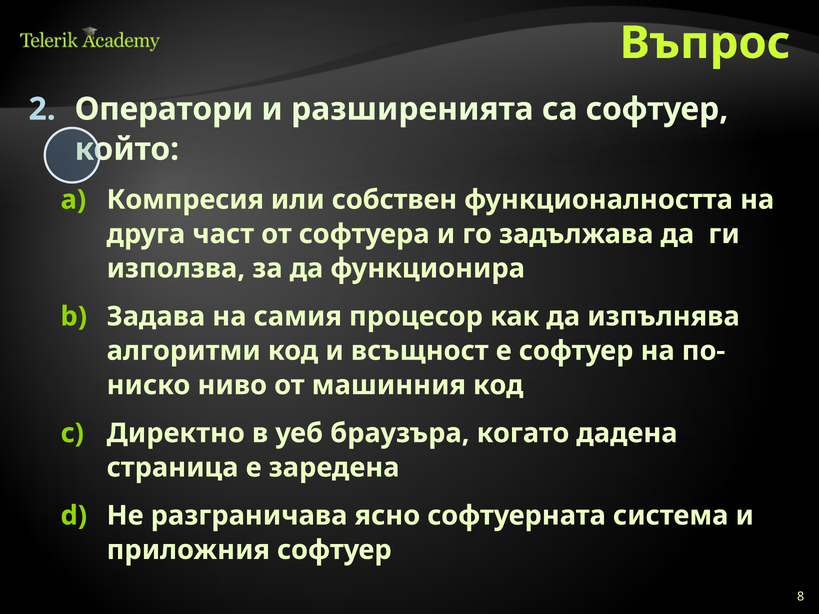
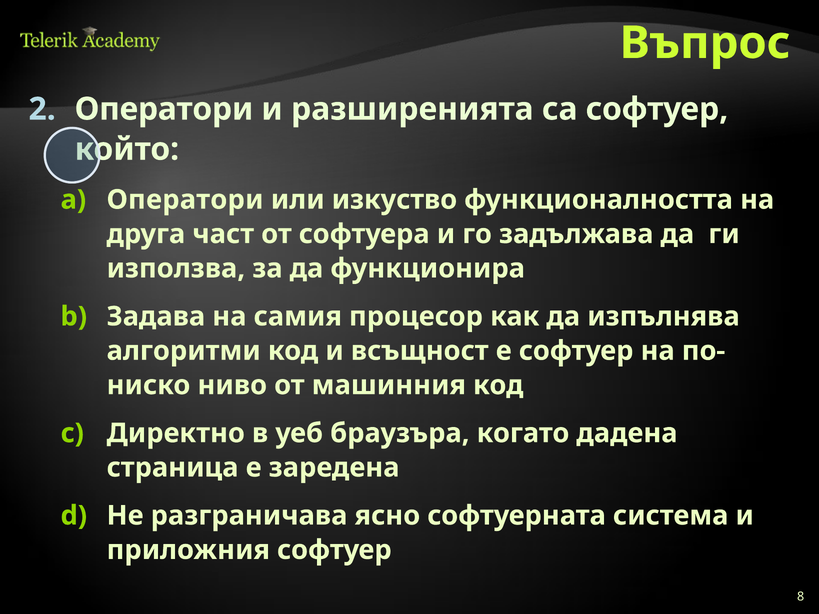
Компресия: Компресия -> Оператори (185, 200)
собствен: собствен -> изкуство (394, 200)
